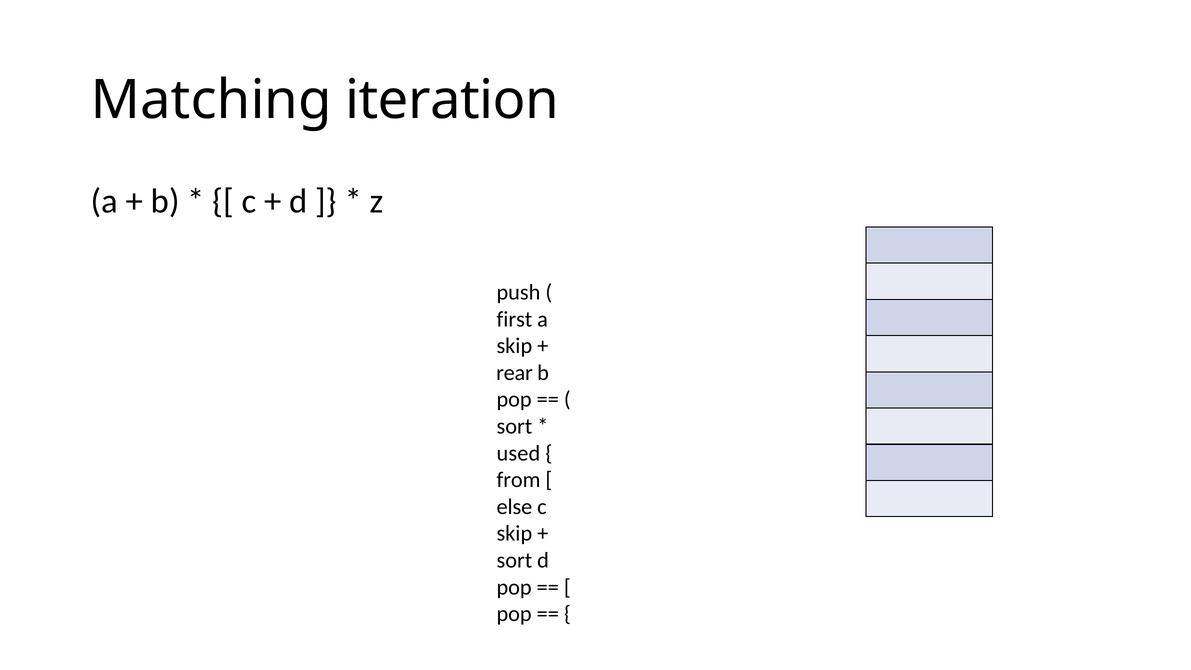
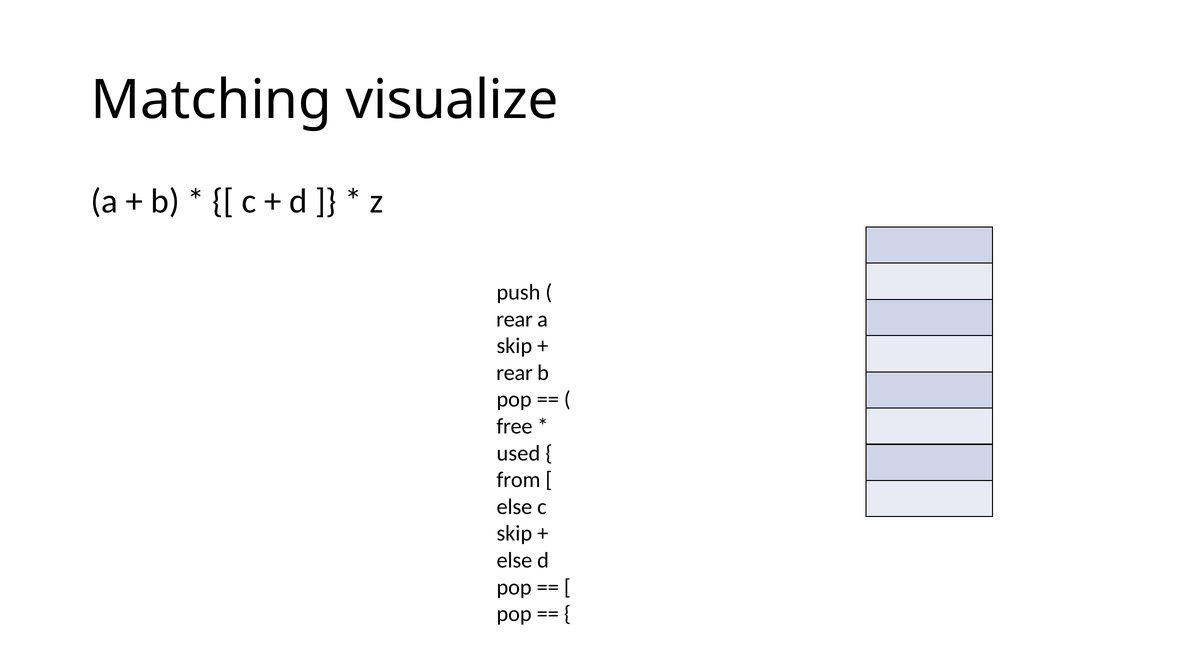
iteration: iteration -> visualize (452, 100)
first: first -> rear (515, 319)
sort: sort -> free (515, 426)
sort: sort -> else (514, 560)
